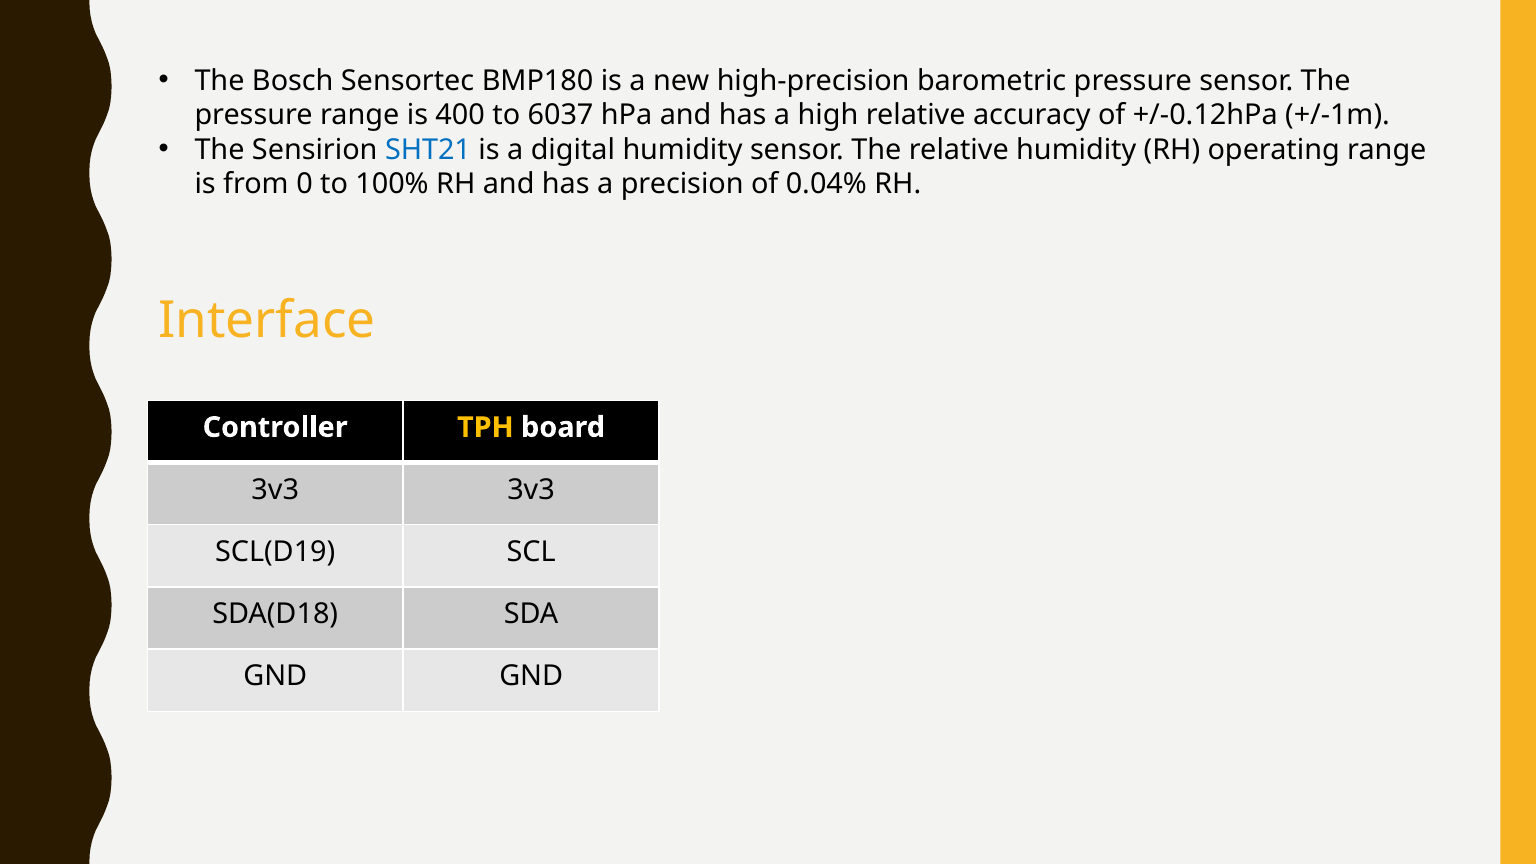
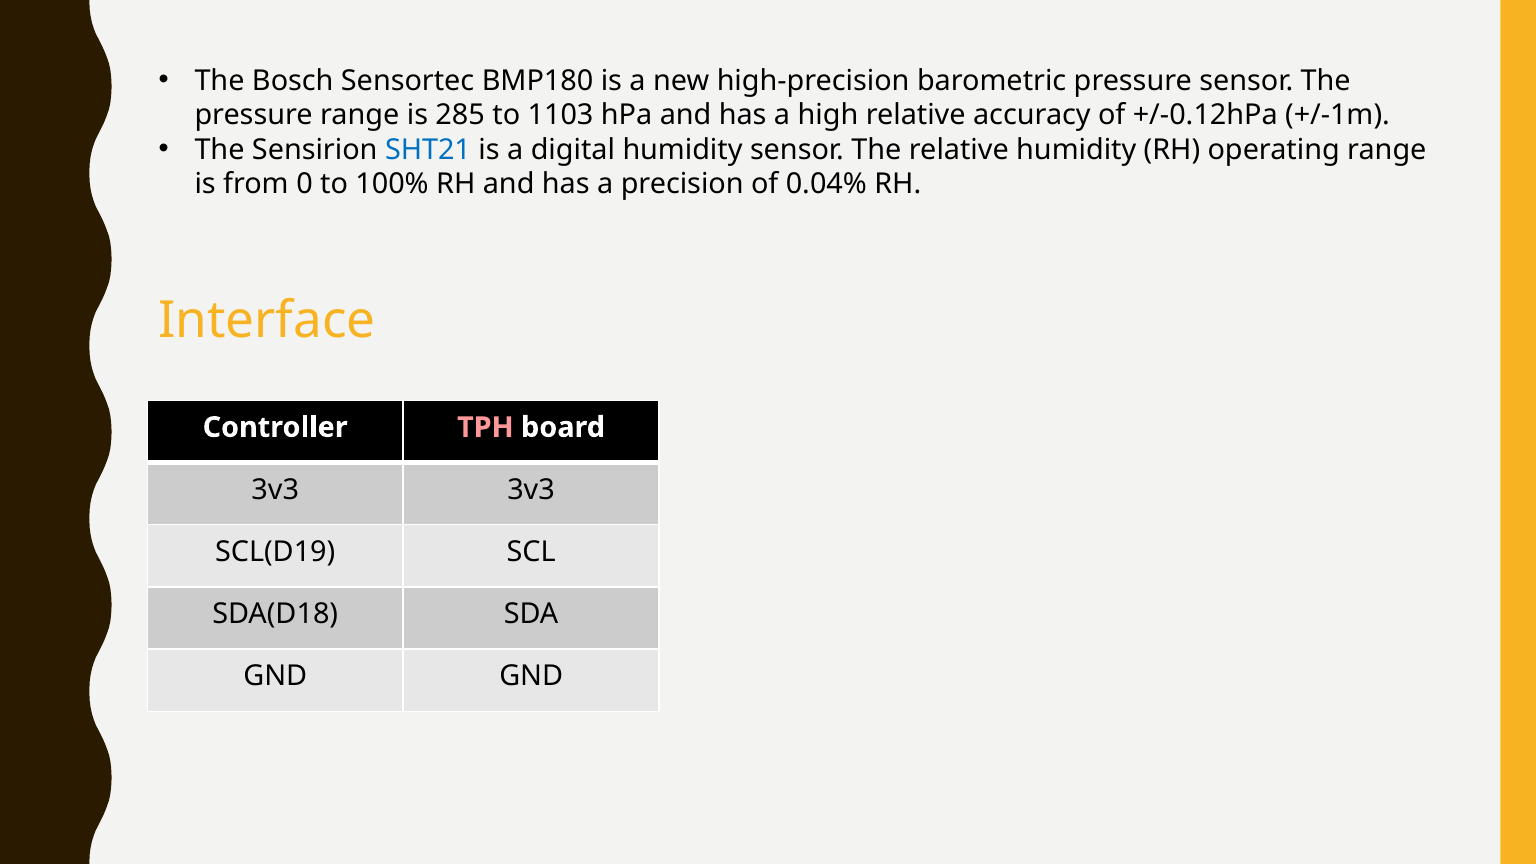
400: 400 -> 285 (460, 115)
6037: 6037 -> 1103 (561, 115)
TPH colour: yellow -> pink (485, 427)
